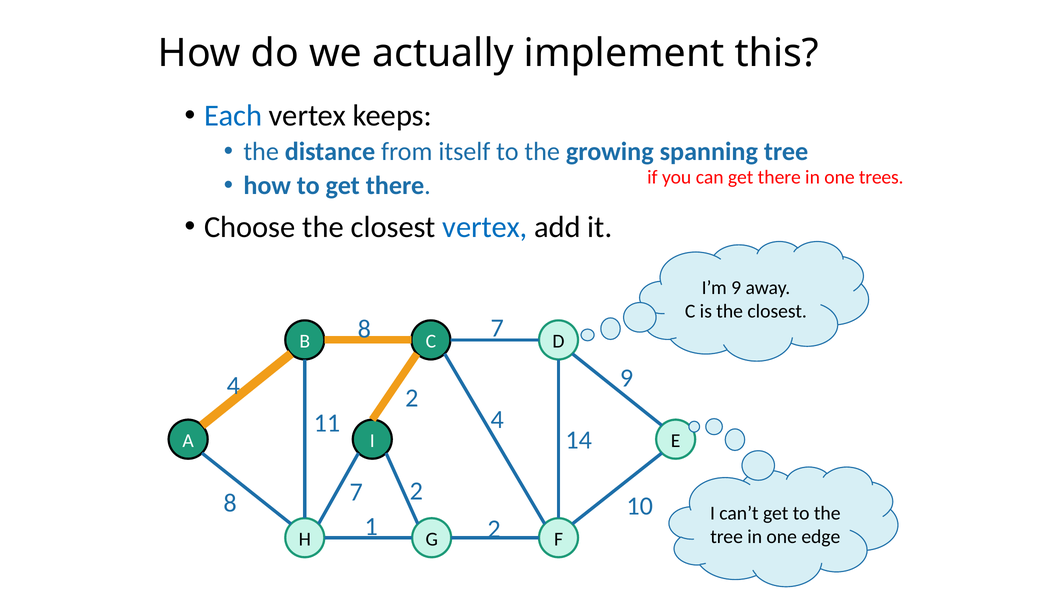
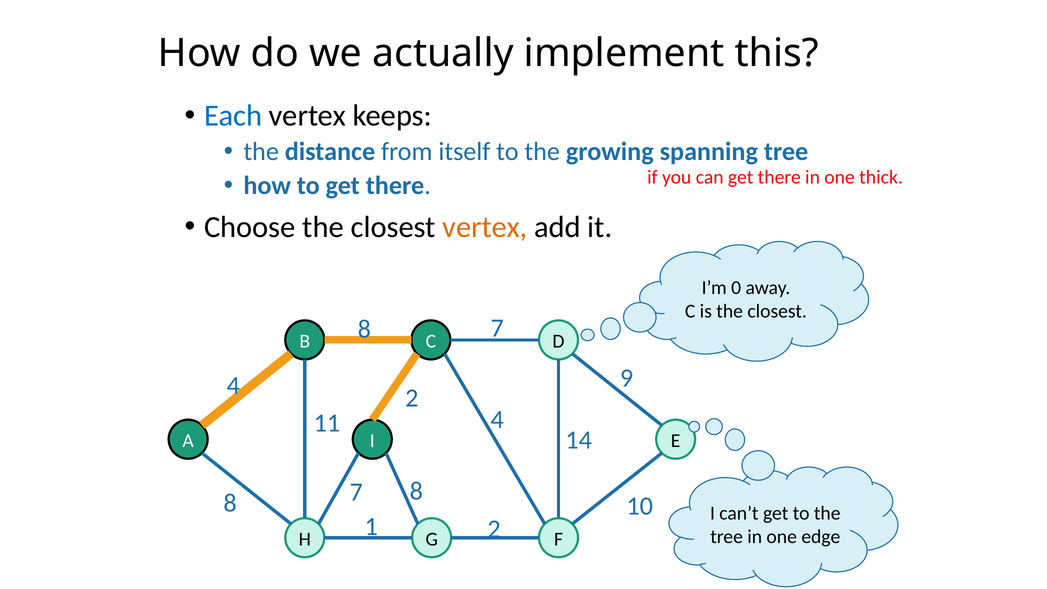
trees: trees -> thick (881, 177)
vertex colour: blue -> orange (485, 227)
I’m 9: 9 -> 0 (736, 288)
7 2: 2 -> 8 (416, 491)
